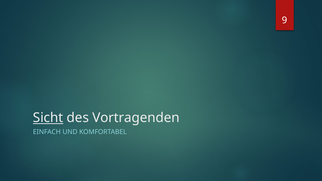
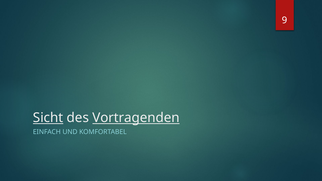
Vortragenden underline: none -> present (136, 118)
